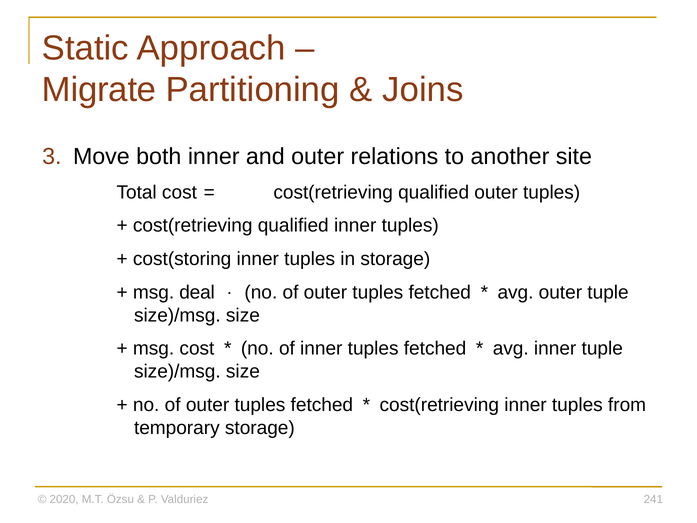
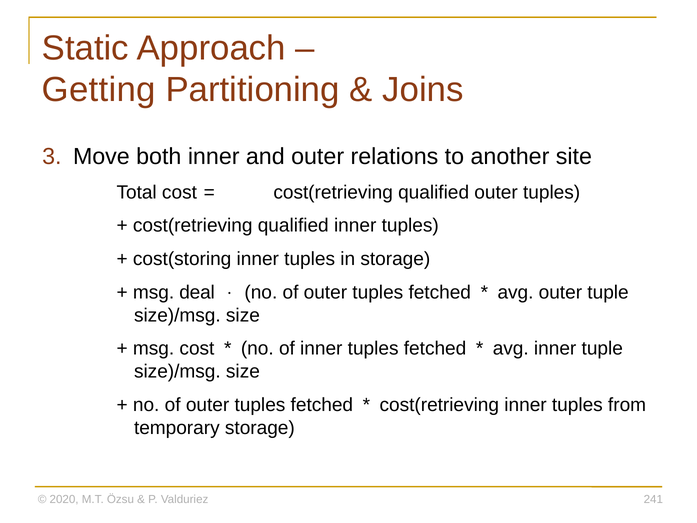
Migrate: Migrate -> Getting (99, 90)
